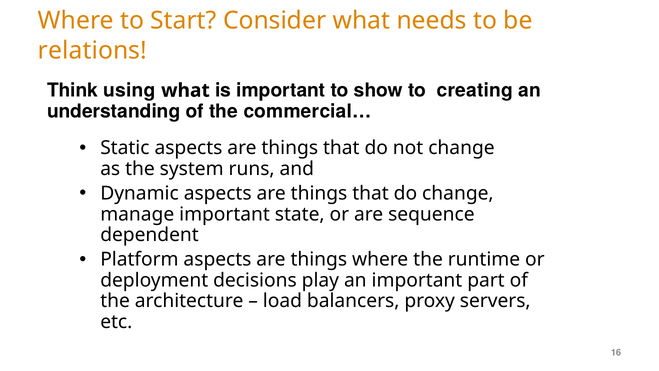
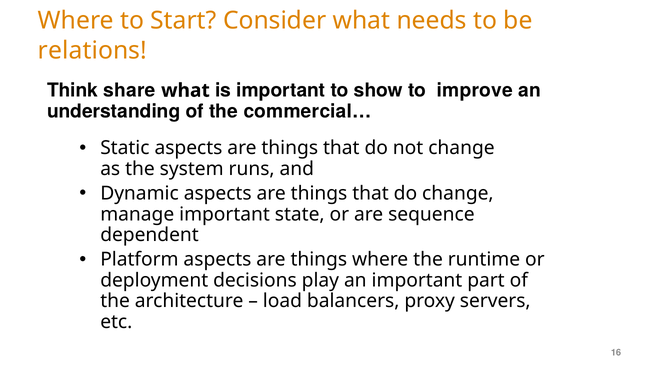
using: using -> share (129, 90)
creating: creating -> improve (475, 90)
